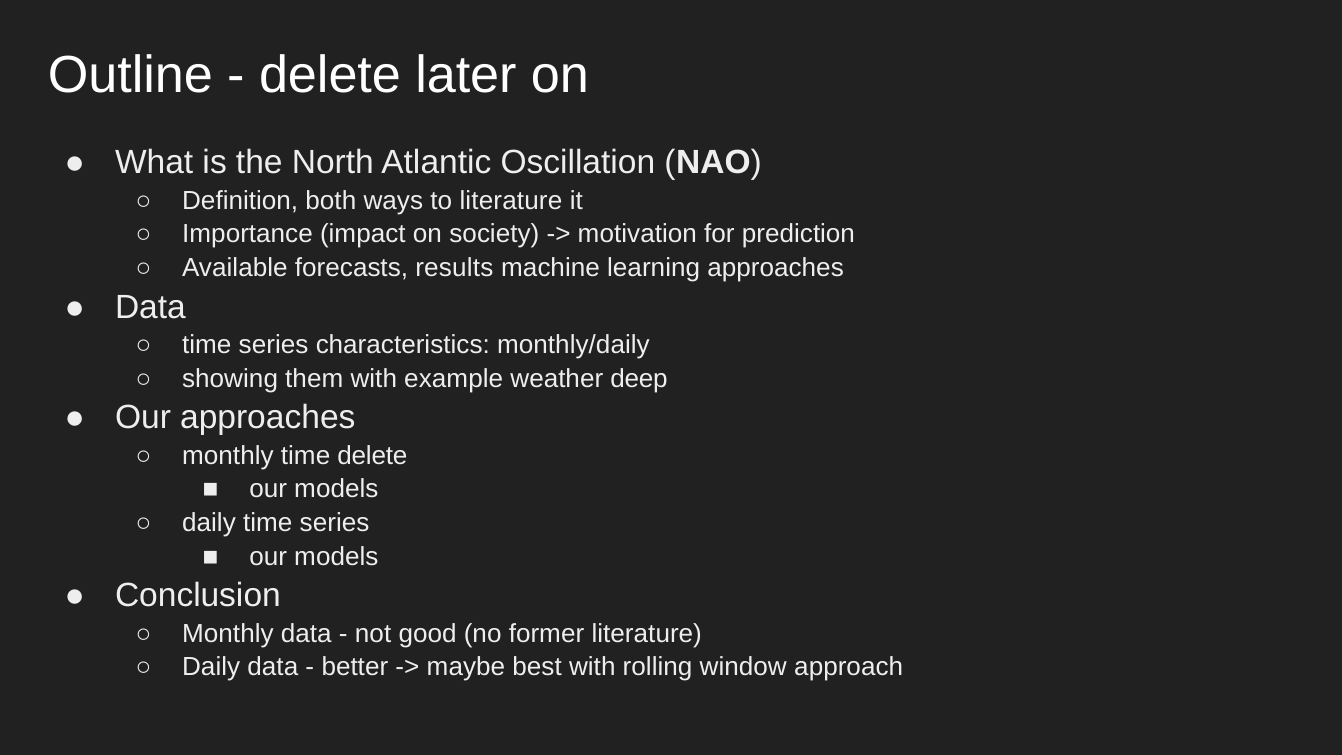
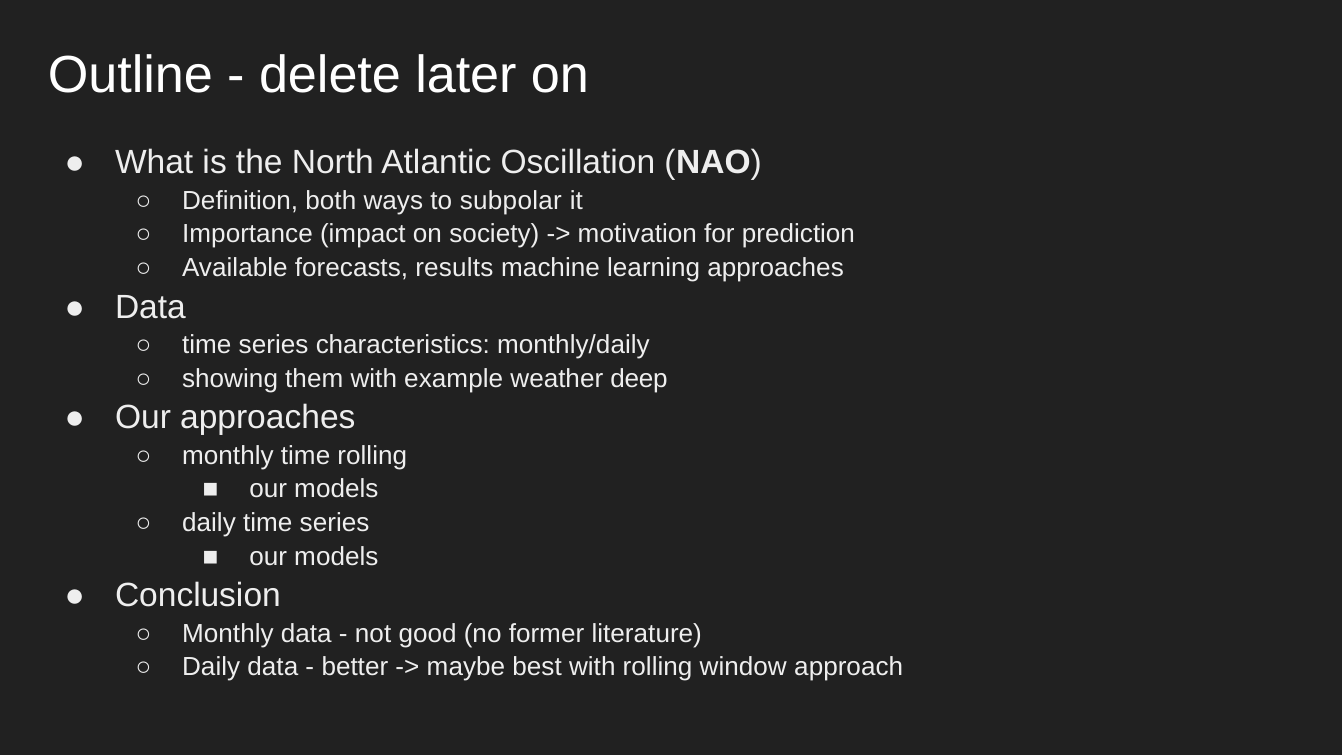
to literature: literature -> subpolar (511, 201)
time delete: delete -> rolling (372, 455)
